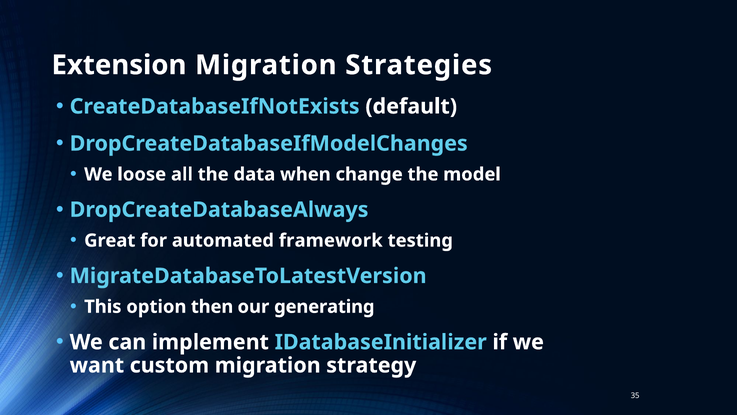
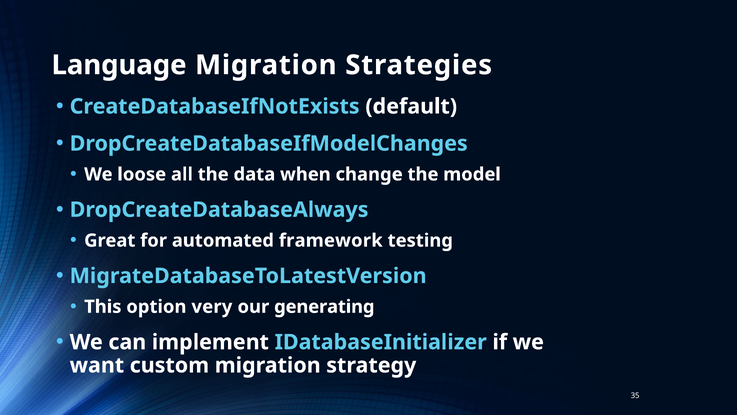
Extension: Extension -> Language (119, 65)
then: then -> very (212, 307)
